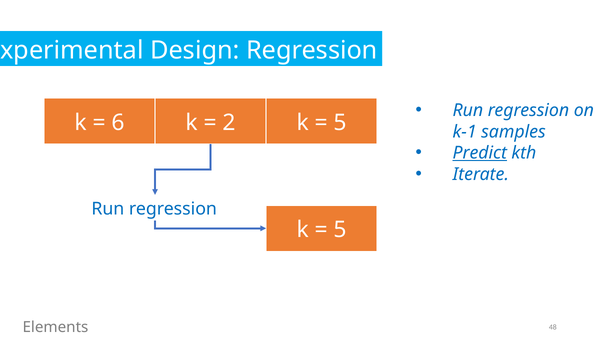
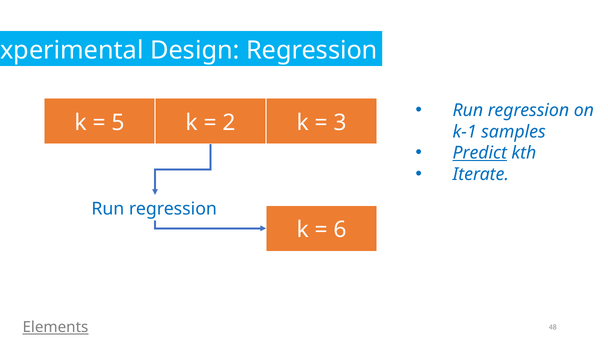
6: 6 -> 5 (118, 123)
5: 5 -> 3 (340, 123)
5: 5 -> 6 (340, 230)
Elements underline: none -> present (55, 327)
